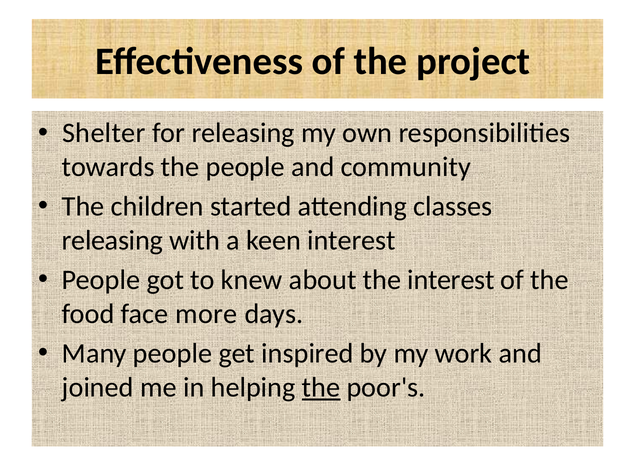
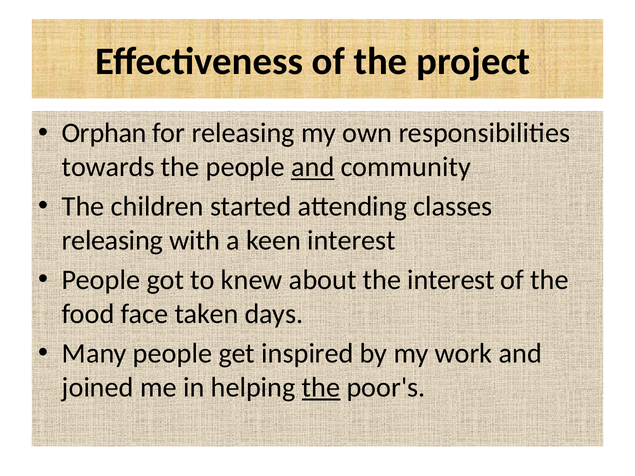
Shelter: Shelter -> Orphan (104, 133)
and underline: none -> present (313, 167)
more: more -> taken (207, 314)
